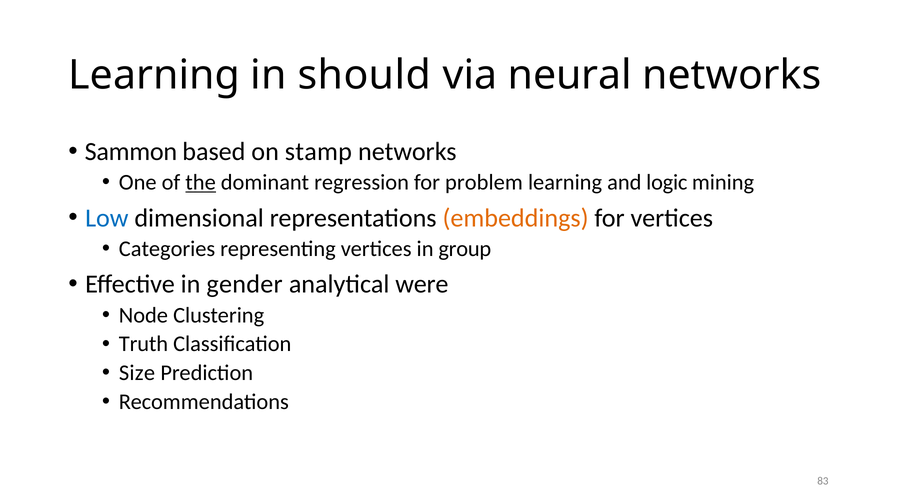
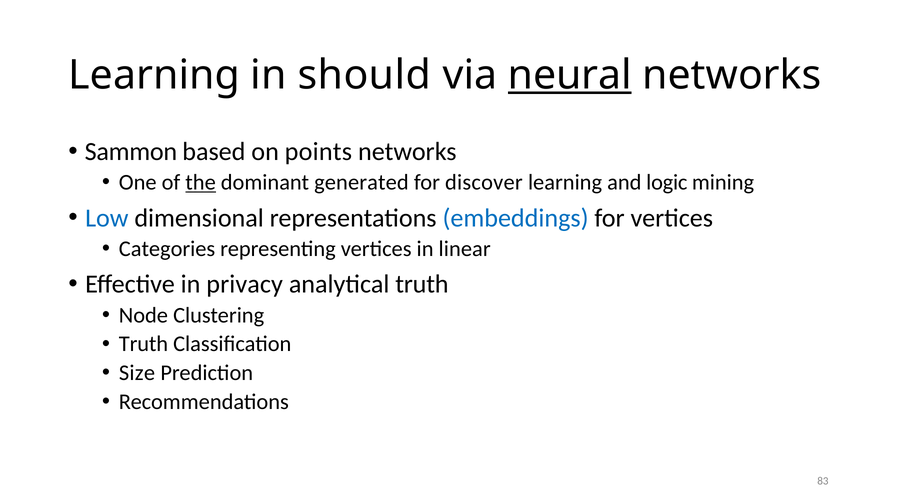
neural underline: none -> present (570, 75)
stamp: stamp -> points (318, 152)
regression: regression -> generated (361, 183)
problem: problem -> discover (484, 183)
embeddings colour: orange -> blue (516, 218)
group: group -> linear (465, 249)
gender: gender -> privacy (245, 285)
analytical were: were -> truth (422, 285)
